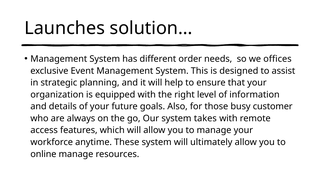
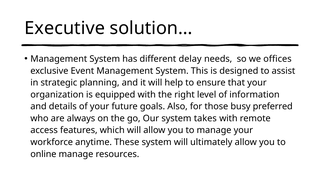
Launches: Launches -> Executive (65, 28)
order: order -> delay (190, 59)
customer: customer -> preferred (273, 106)
